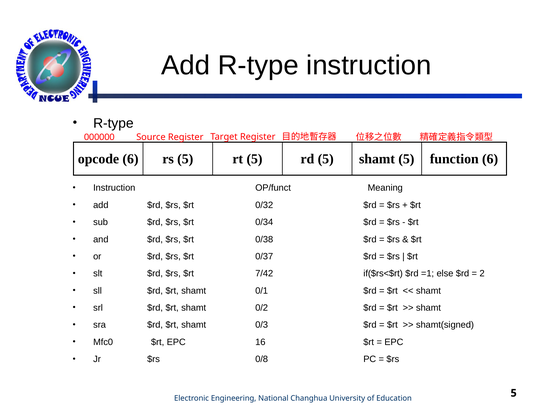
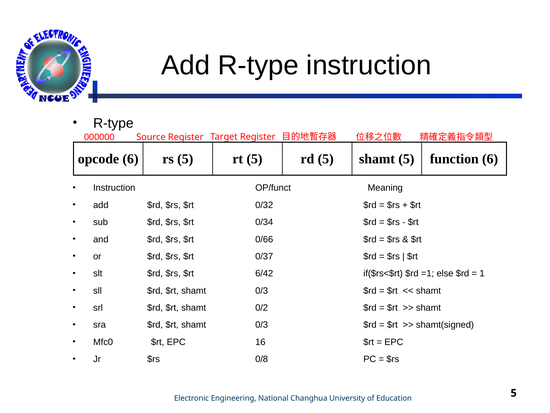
0/38: 0/38 -> 0/66 (264, 239)
7/42: 7/42 -> 6/42 (264, 273)
2: 2 -> 1 (482, 273)
0/1: 0/1 -> 0/3 (262, 290)
